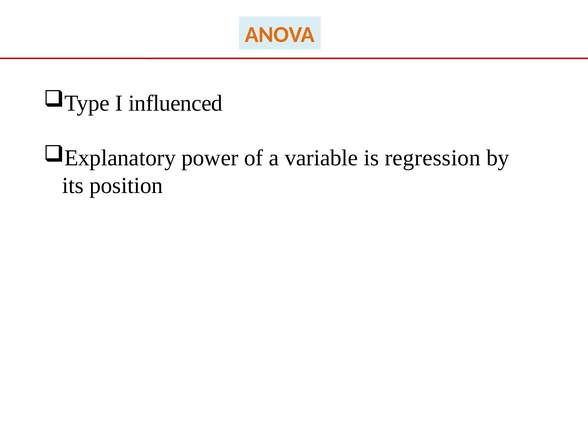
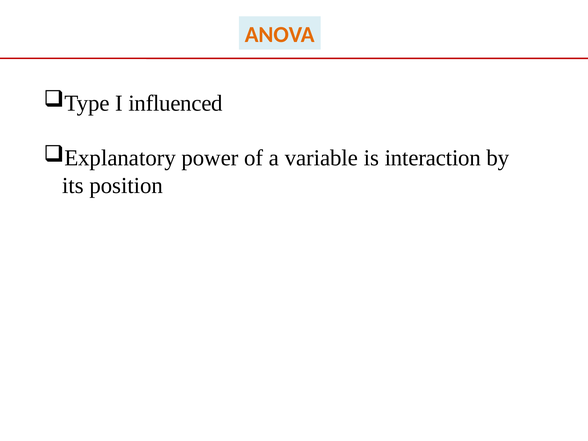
regression: regression -> interaction (433, 158)
